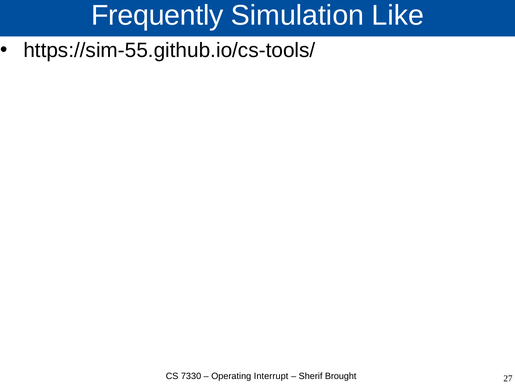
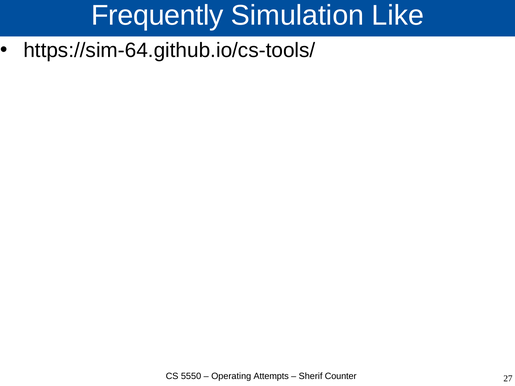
https://sim-55.github.io/cs-tools/: https://sim-55.github.io/cs-tools/ -> https://sim-64.github.io/cs-tools/ (169, 50)
7330: 7330 -> 5550 (191, 376)
Interrupt: Interrupt -> Attempts (271, 376)
Brought: Brought -> Counter (341, 376)
